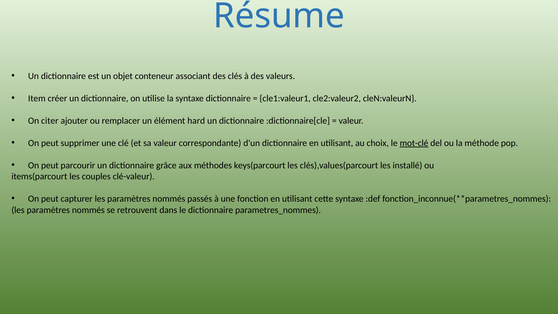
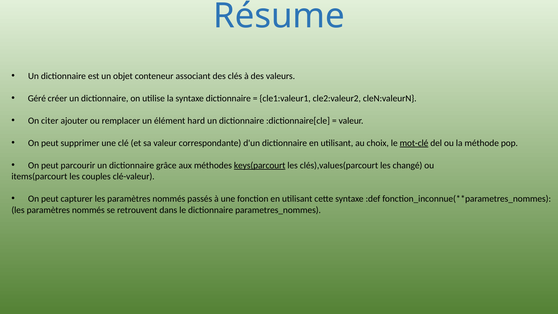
Item: Item -> Géré (37, 98)
keys(parcourt underline: none -> present (260, 165)
installé: installé -> changé (407, 165)
